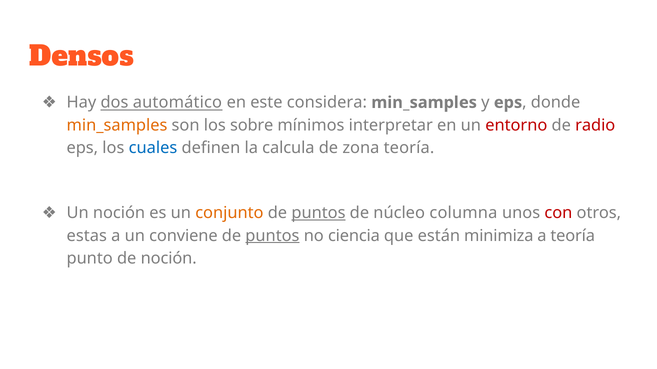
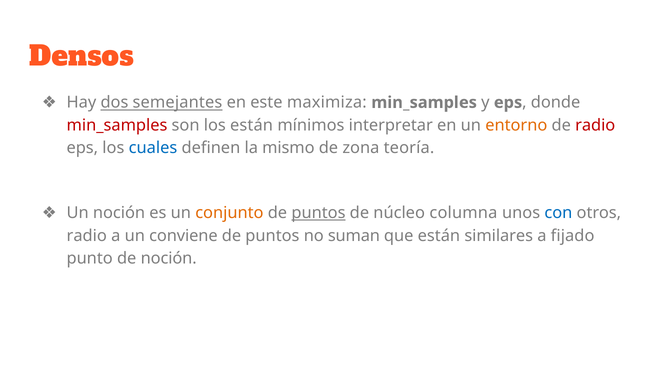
automático: automático -> semejantes (177, 103)
considera: considera -> maximiza (327, 103)
min_samples colour: orange -> red (117, 125)
los sobre: sobre -> están (252, 125)
entorno colour: red -> orange (516, 125)
calcula: calcula -> mismo (288, 148)
con colour: red -> blue (558, 213)
estas: estas -> radio (87, 236)
puntos underline: present -> none (272, 236)
ciencia: ciencia -> suman (354, 236)
minimiza: minimiza -> similares (499, 236)
a teoría: teoría -> fijado (573, 236)
